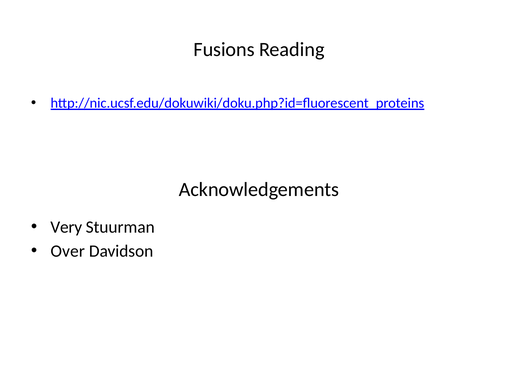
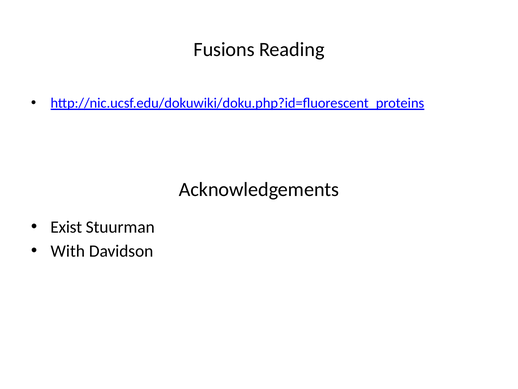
Very: Very -> Exist (66, 227)
Over: Over -> With (68, 251)
